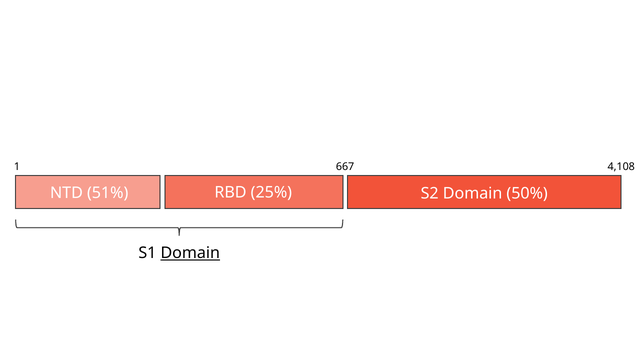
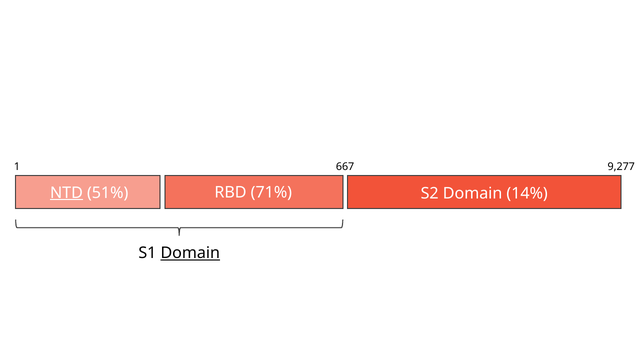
4,108: 4,108 -> 9,277 (621, 167)
NTD underline: none -> present (66, 193)
25%: 25% -> 71% (271, 193)
50%: 50% -> 14% (527, 194)
